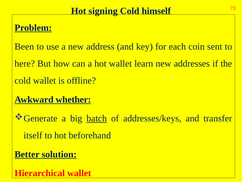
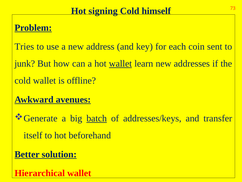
Been: Been -> Tries (24, 47)
here: here -> junk (25, 63)
wallet underline: none -> present (120, 63)
whether: whether -> avenues (73, 99)
